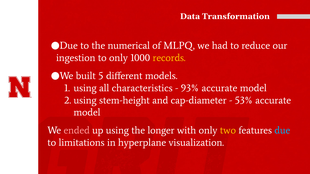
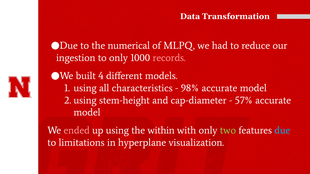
records colour: yellow -> pink (169, 58)
5: 5 -> 4 (101, 76)
93%: 93% -> 98% (190, 88)
53%: 53% -> 57% (244, 100)
longer: longer -> within (161, 131)
two colour: yellow -> light green (228, 131)
